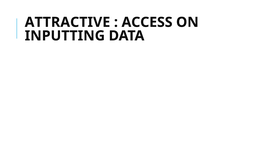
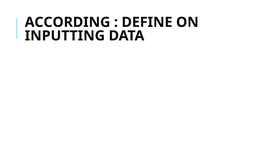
ATTRACTIVE: ATTRACTIVE -> ACCORDING (68, 22)
ACCESS: ACCESS -> DEFINE (147, 22)
